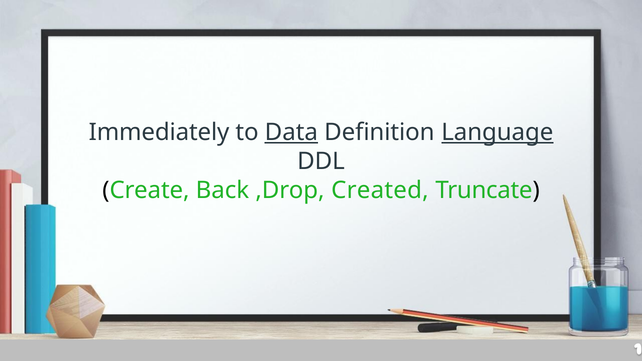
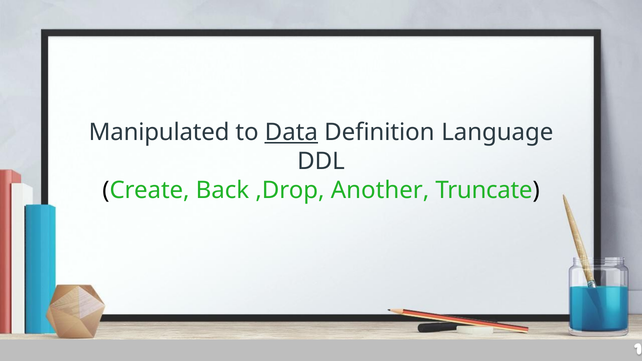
Immediately: Immediately -> Manipulated (159, 132)
Language underline: present -> none (497, 132)
Created: Created -> Another (380, 190)
